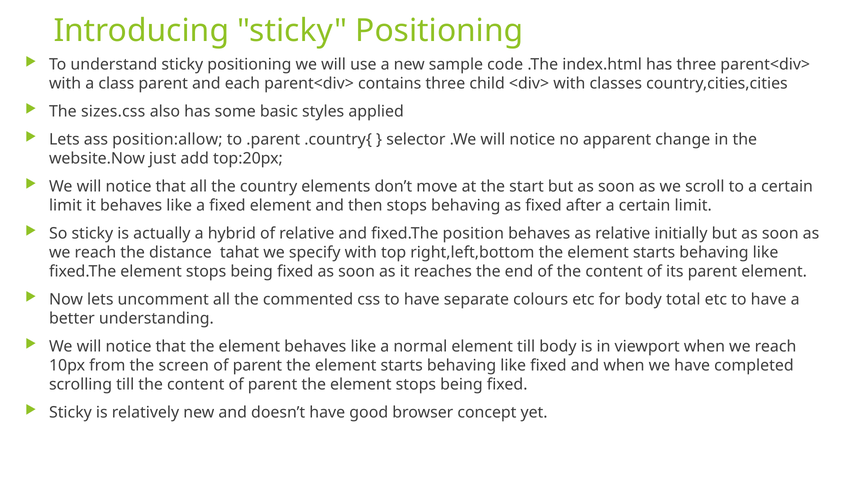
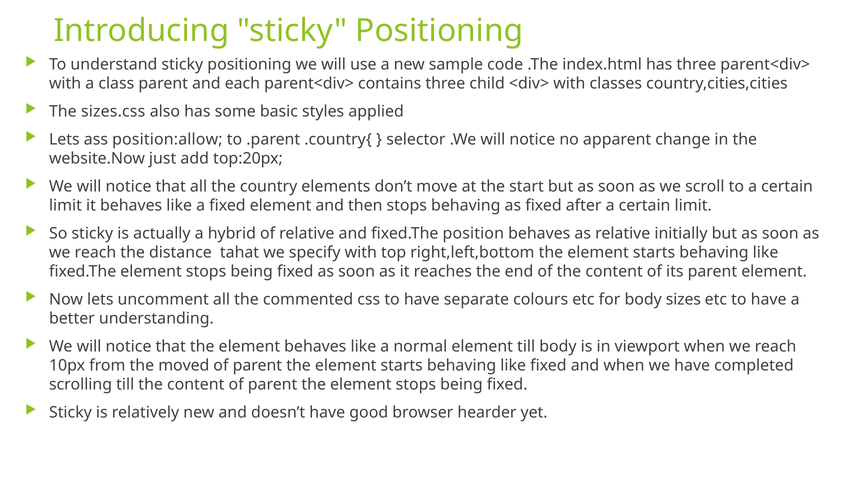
total: total -> sizes (683, 300)
screen: screen -> moved (184, 366)
concept: concept -> hearder (487, 413)
